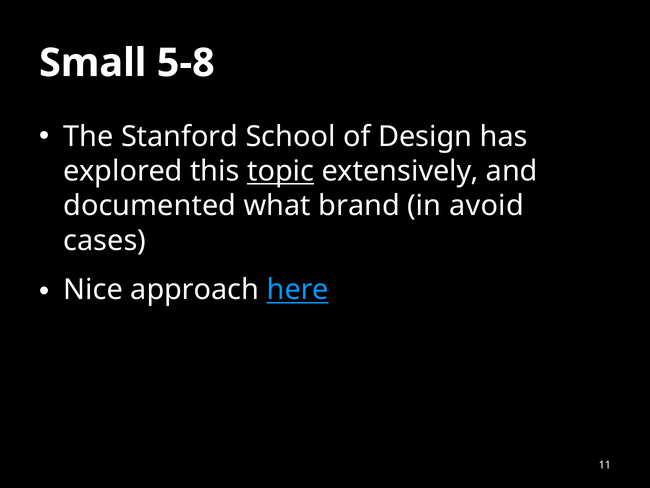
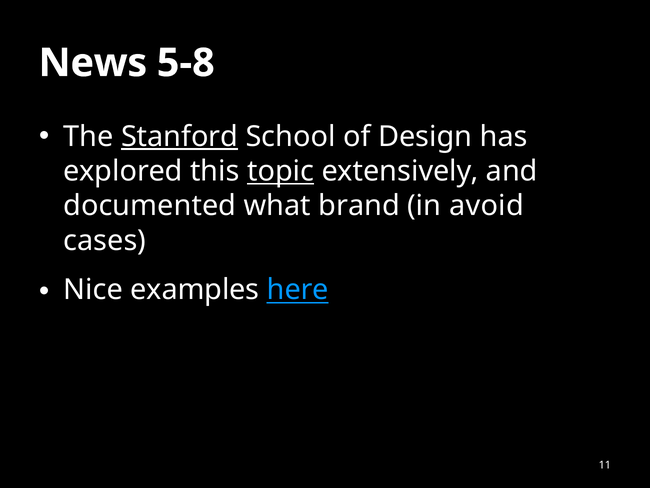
Small: Small -> News (93, 63)
Stanford underline: none -> present (180, 136)
approach: approach -> examples (195, 289)
